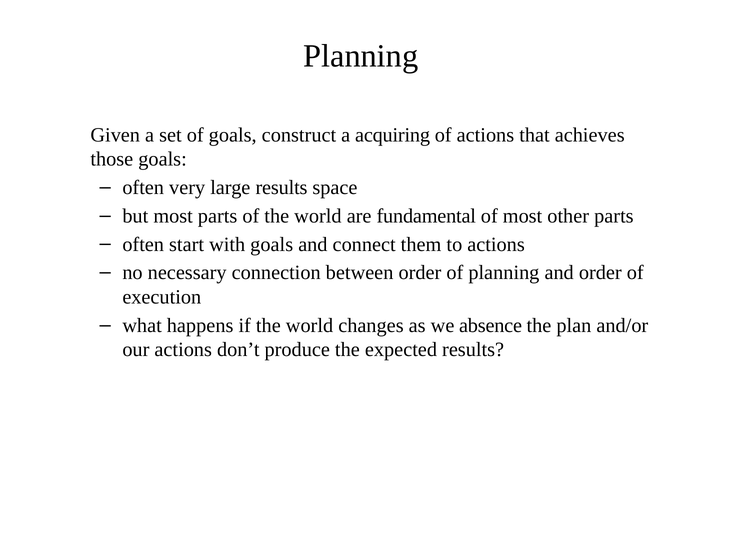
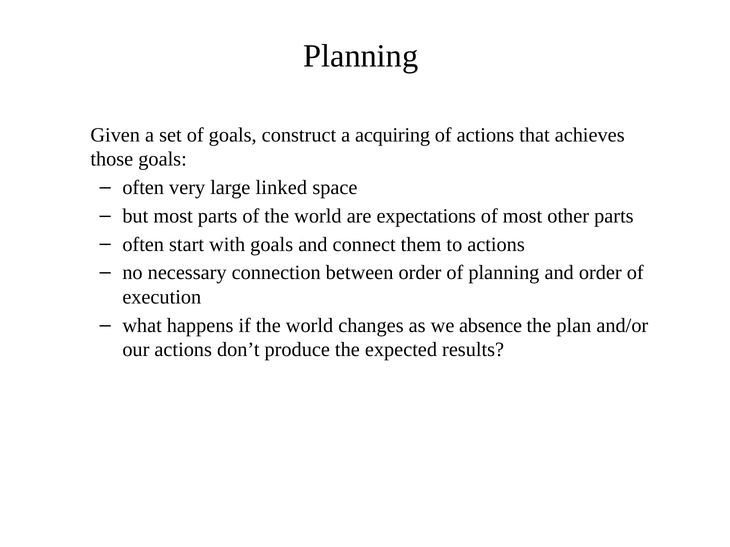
large results: results -> linked (281, 188)
fundamental: fundamental -> expectations (426, 216)
